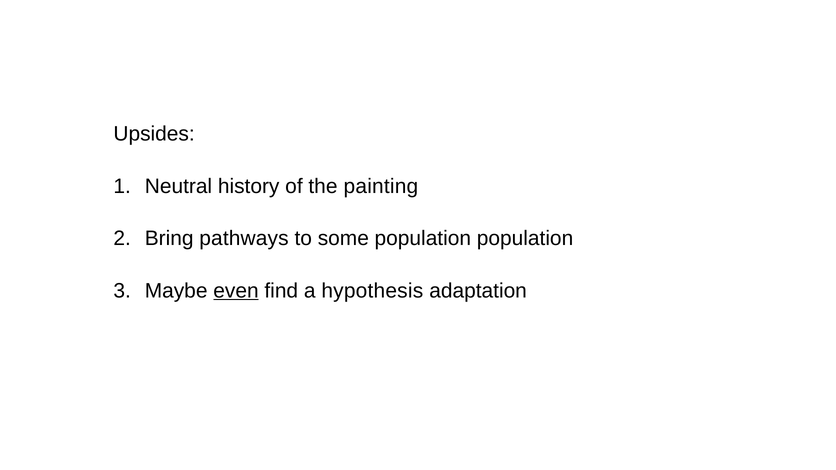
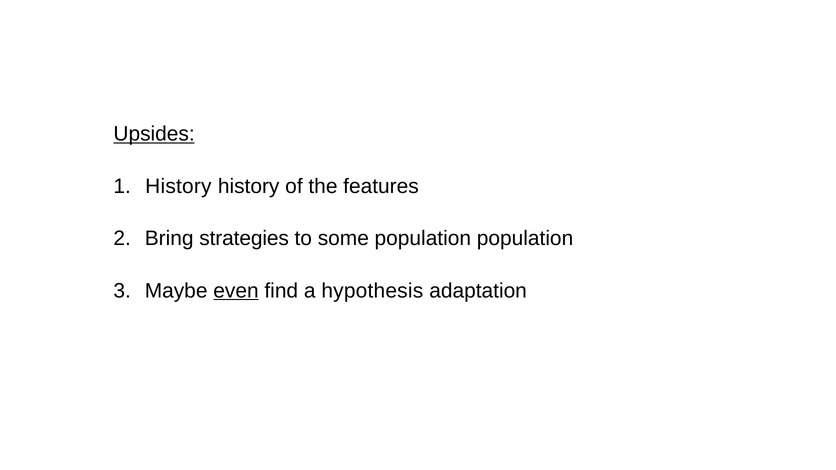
Upsides underline: none -> present (154, 134)
Neutral: Neutral -> History (178, 186)
painting: painting -> features (381, 186)
pathways: pathways -> strategies (244, 239)
